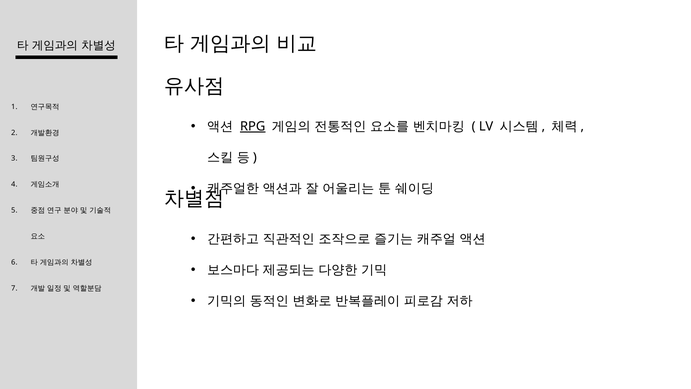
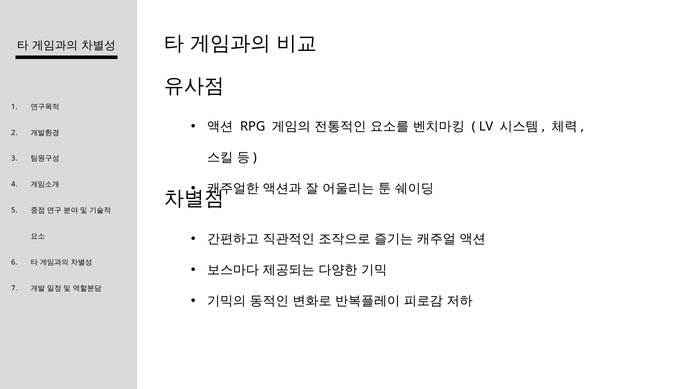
RPG underline: present -> none (253, 126)
